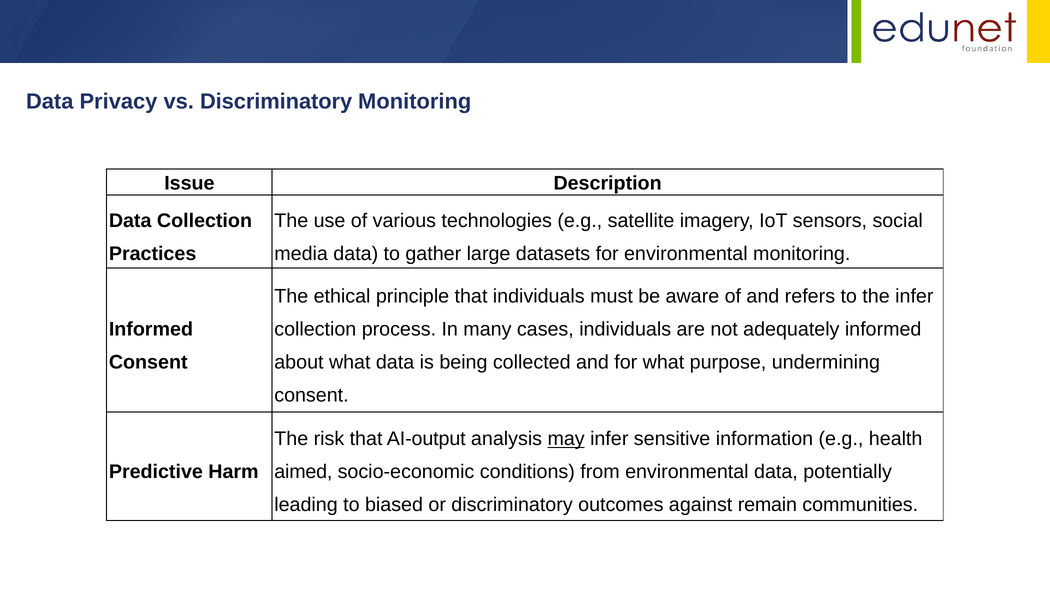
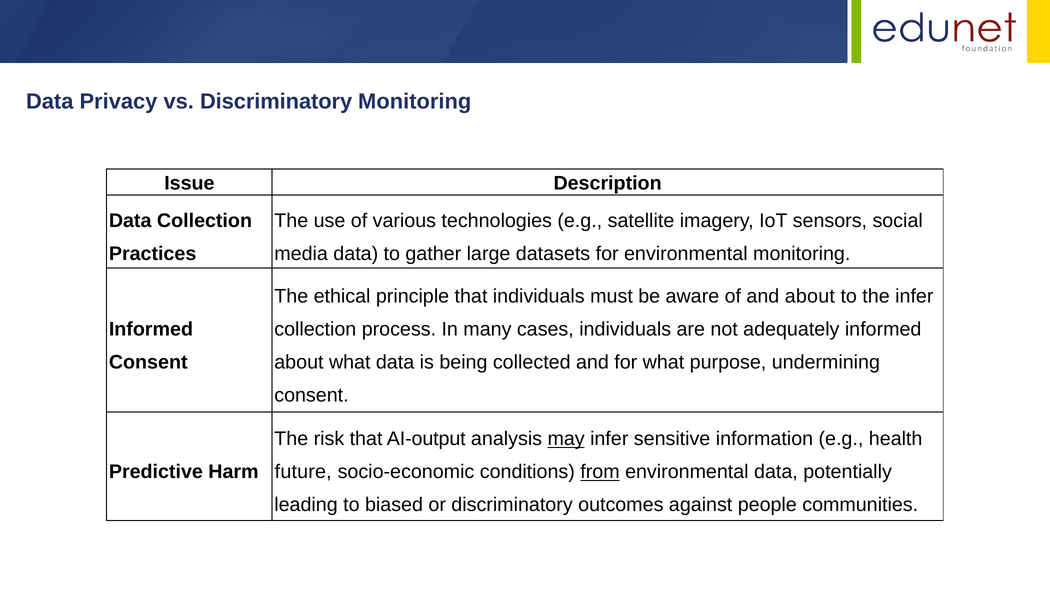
and refers: refers -> about (810, 297)
aimed: aimed -> future (303, 472)
from underline: none -> present (600, 472)
remain: remain -> people (767, 505)
